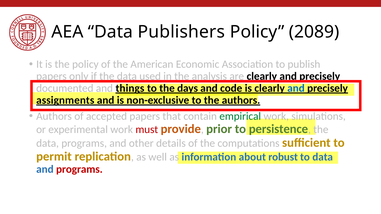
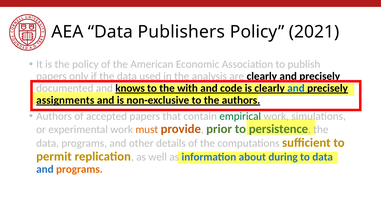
2089: 2089 -> 2021 (314, 32)
things: things -> knows (130, 88)
days: days -> with (188, 88)
must colour: red -> orange (147, 130)
robust: robust -> during (283, 157)
programs colour: red -> orange (79, 169)
